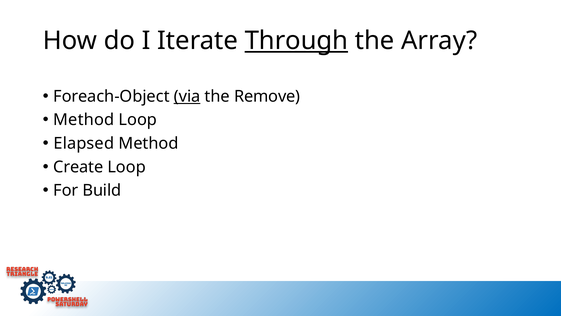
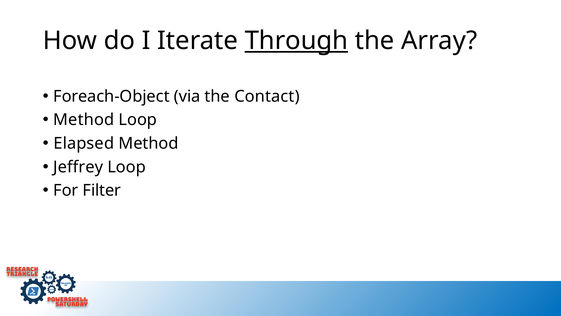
via underline: present -> none (187, 96)
Remove: Remove -> Contact (267, 96)
Create: Create -> Jeffrey (78, 167)
Build: Build -> Filter (102, 190)
